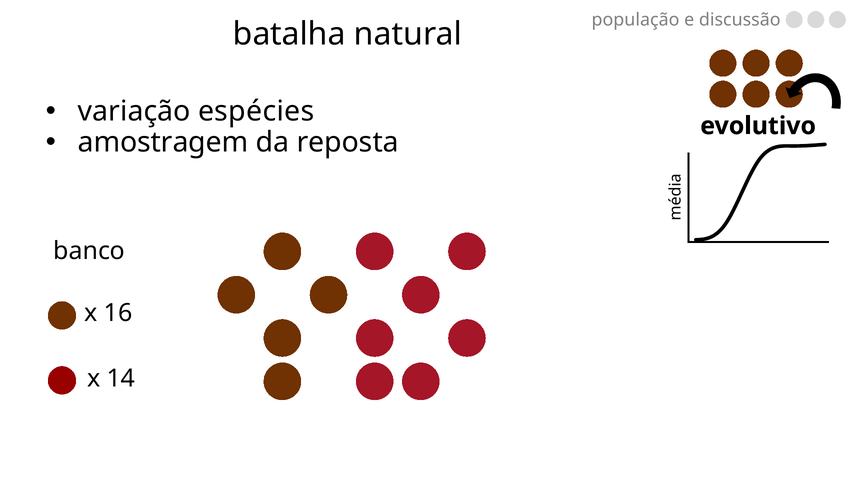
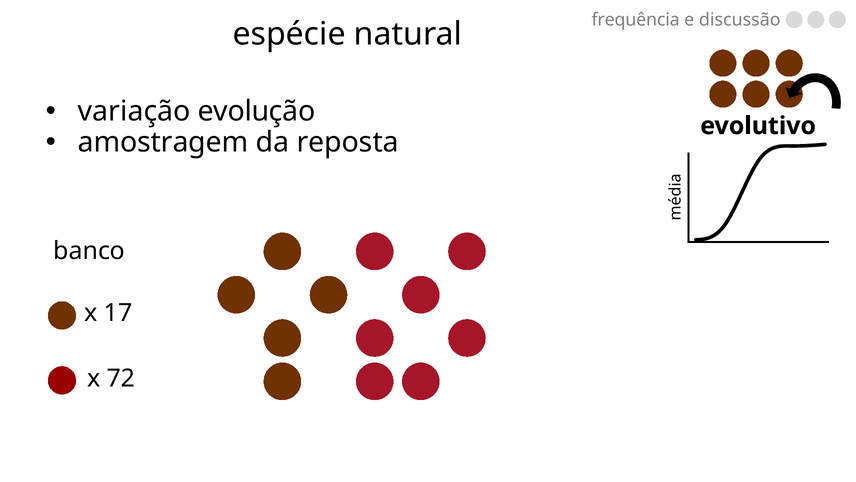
população: população -> frequência (636, 20)
batalha: batalha -> espécie (289, 34)
espécies: espécies -> evolução (256, 111)
16: 16 -> 17 (118, 313)
14: 14 -> 72 (121, 378)
